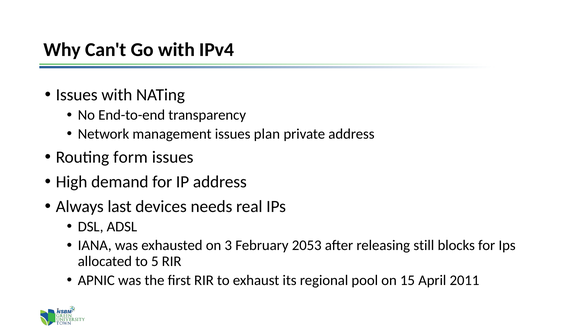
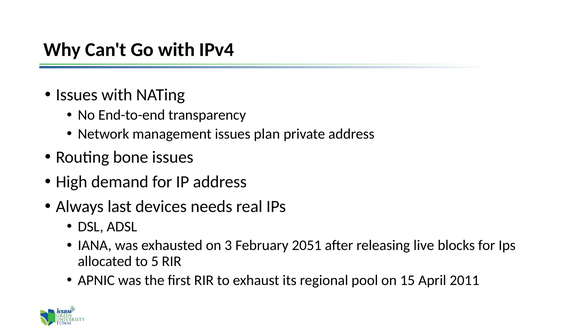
form: form -> bone (131, 157)
2053: 2053 -> 2051 (307, 246)
still: still -> live (424, 246)
